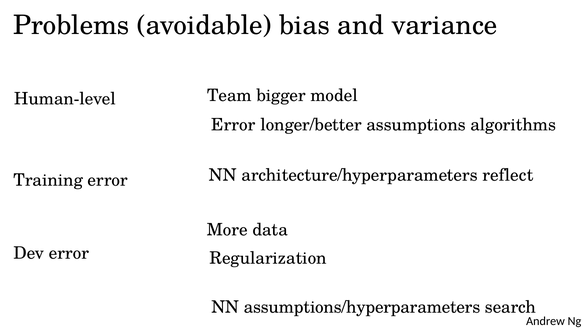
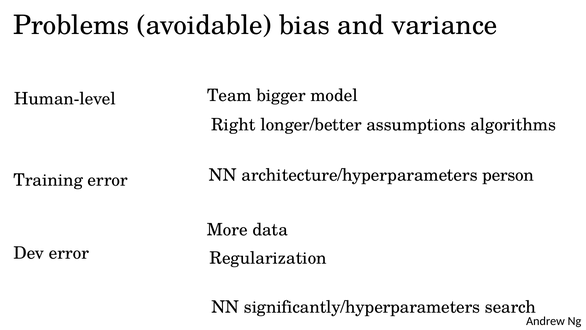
Error: Error -> Right (233, 125)
reflect: reflect -> person (508, 175)
assumptions/hyperparameters: assumptions/hyperparameters -> significantly/hyperparameters (362, 307)
